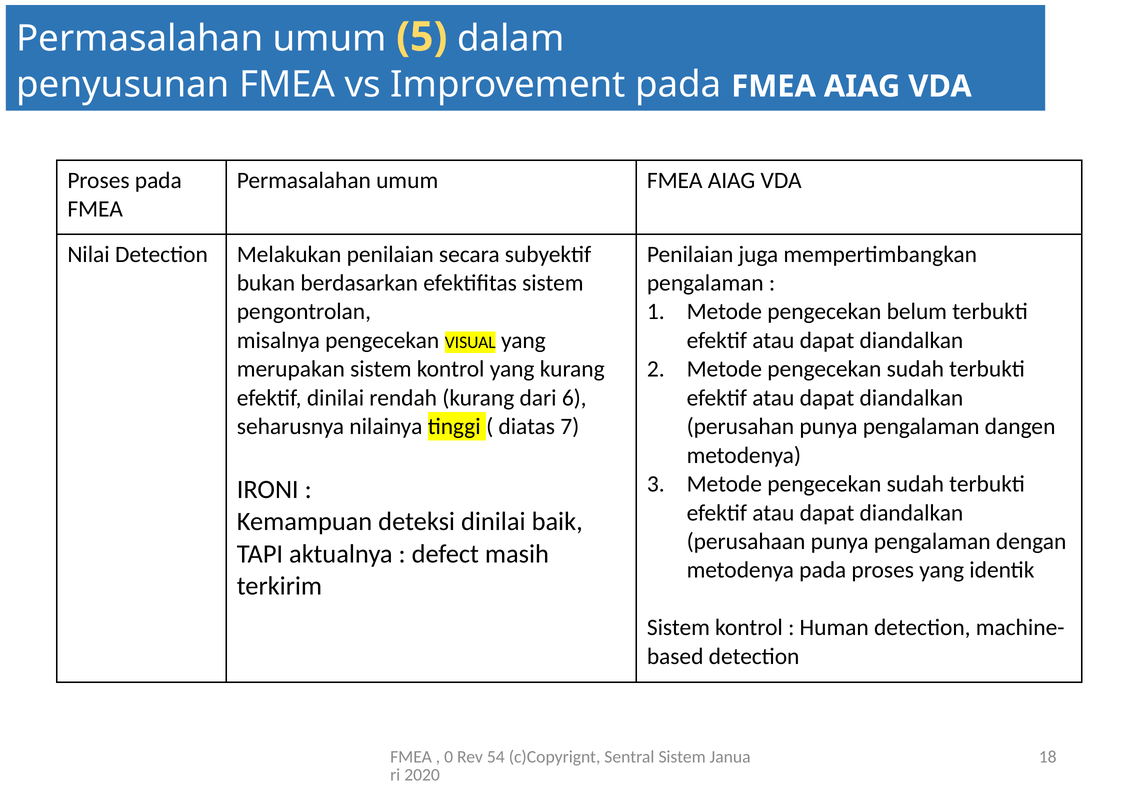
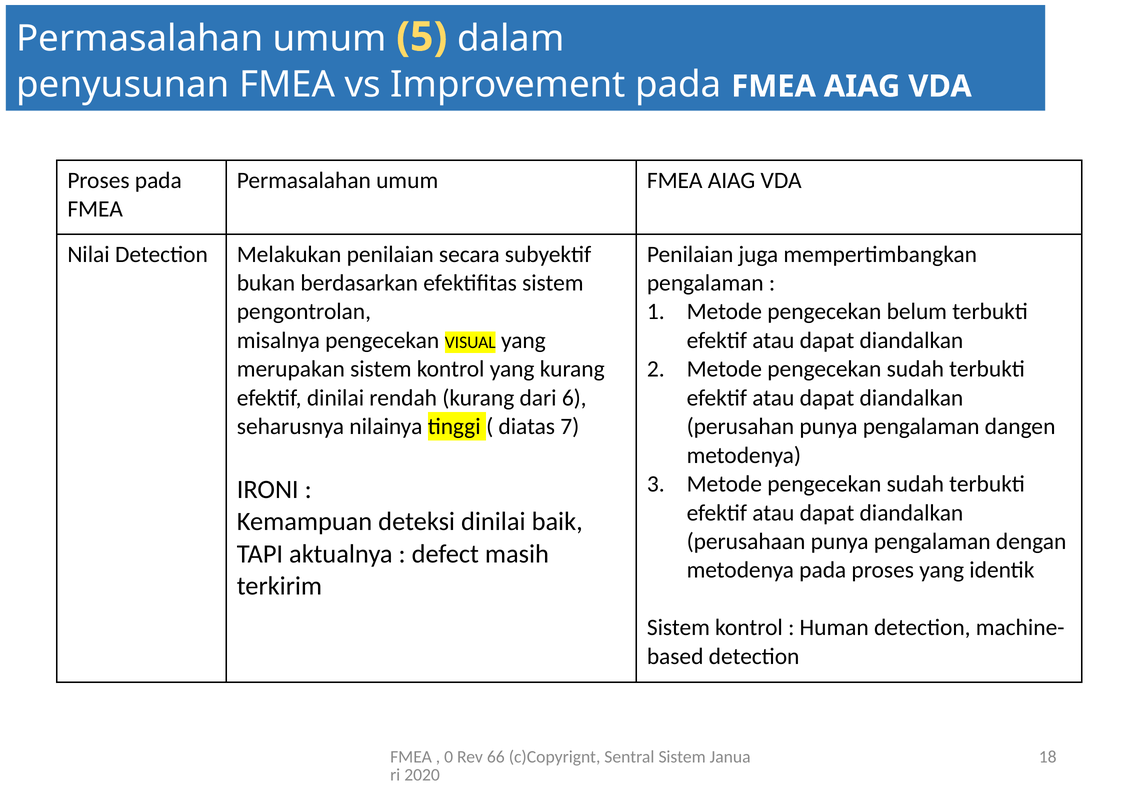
54: 54 -> 66 (496, 757)
